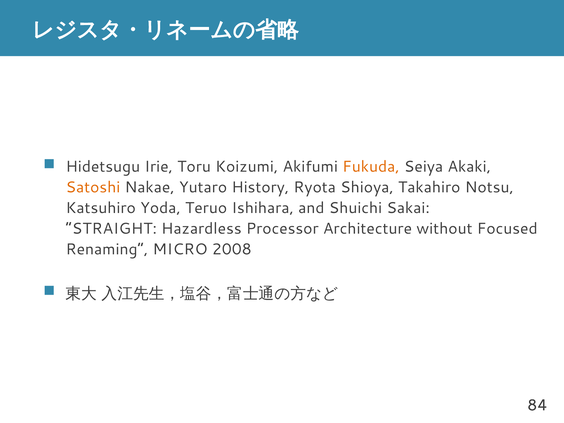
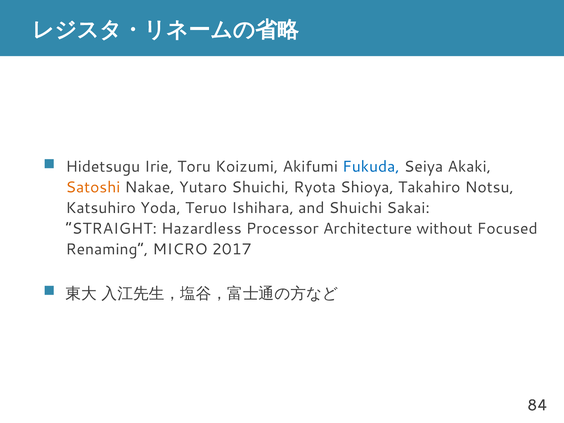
Fukuda colour: orange -> blue (371, 167)
Yutaro History: History -> Shuichi (260, 187)
2008: 2008 -> 2017 (232, 249)
